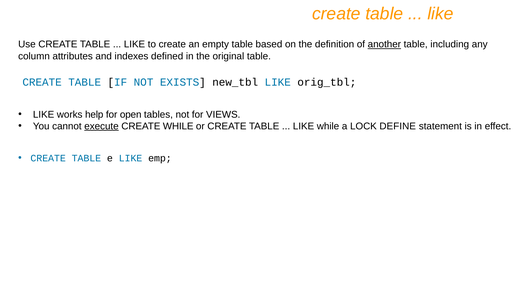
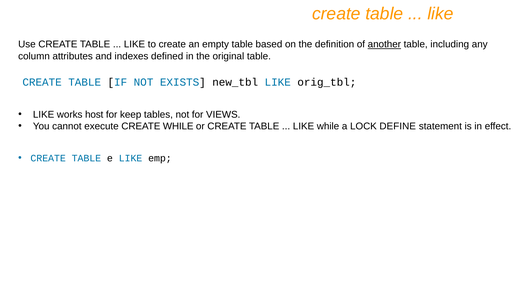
help: help -> host (94, 115)
open: open -> keep (131, 115)
execute underline: present -> none (101, 126)
